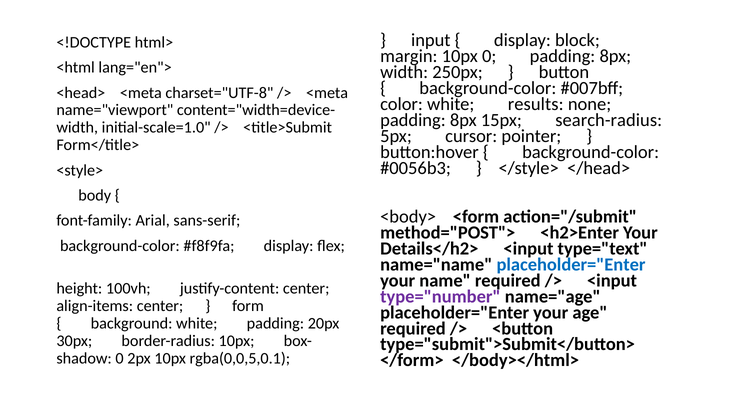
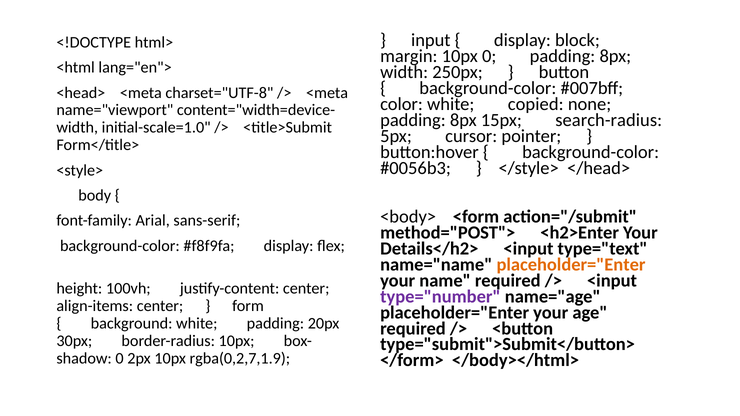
results: results -> copied (536, 104)
placeholder="Enter colour: blue -> orange (571, 265)
rgba(0,0,5,0.1: rgba(0,0,5,0.1 -> rgba(0,2,7,1.9 (240, 359)
